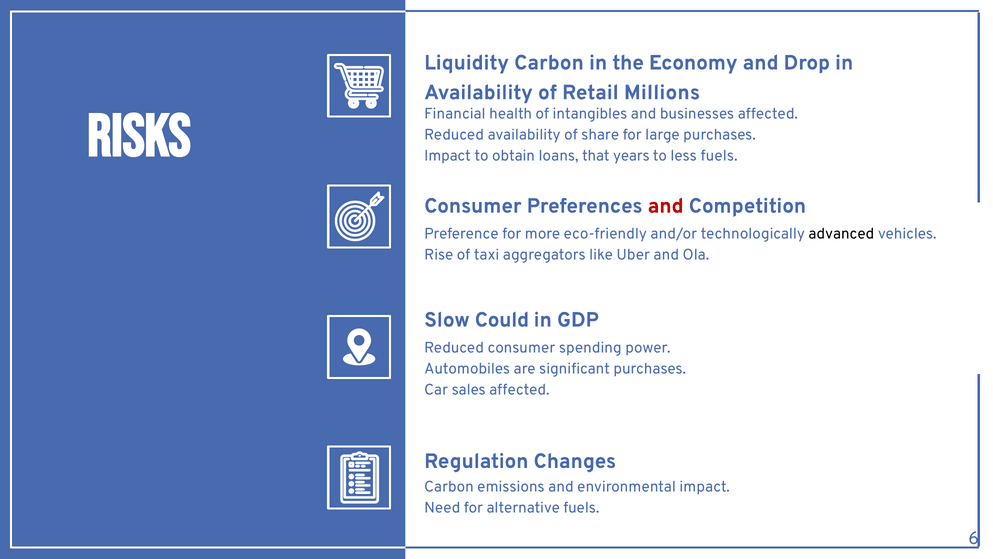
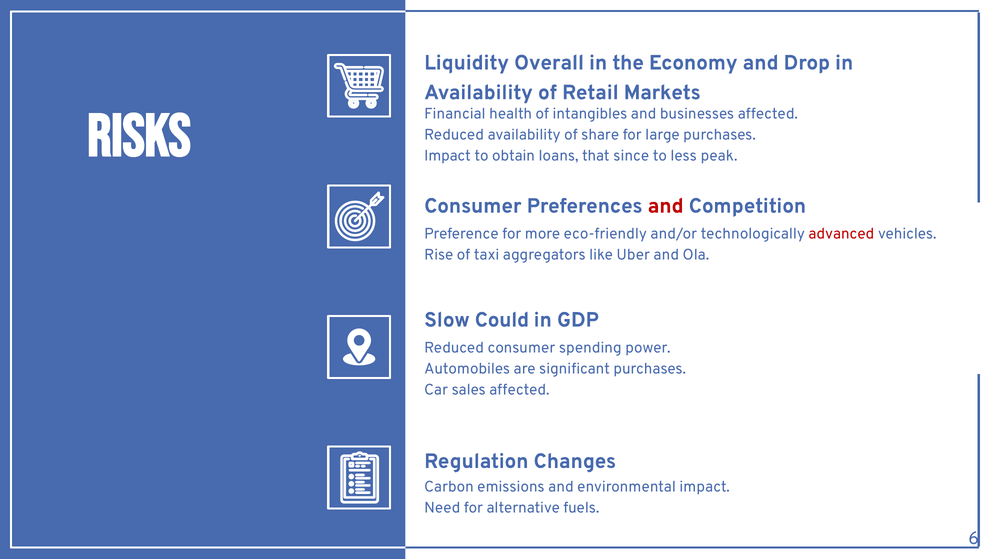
Liquidity Carbon: Carbon -> Overall (549, 63)
Millions: Millions -> Markets (662, 92)
years: years -> since (631, 155)
less fuels: fuels -> peak (719, 155)
advanced colour: black -> red (841, 234)
